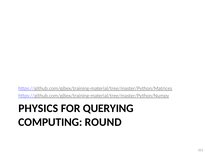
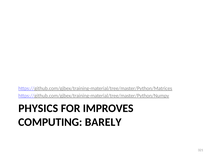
QUERYING: QUERYING -> IMPROVES (108, 108)
ROUND: ROUND -> BARELY (103, 122)
